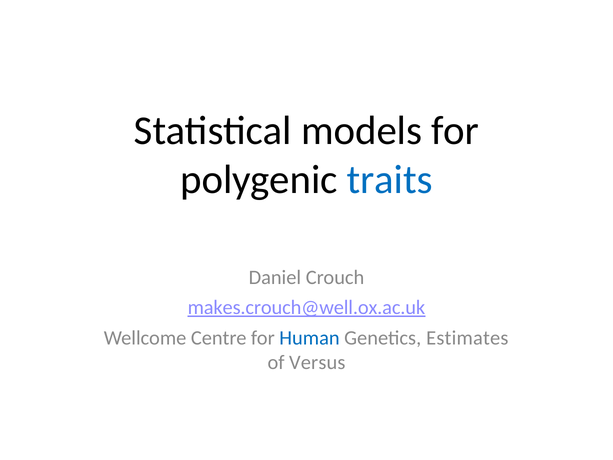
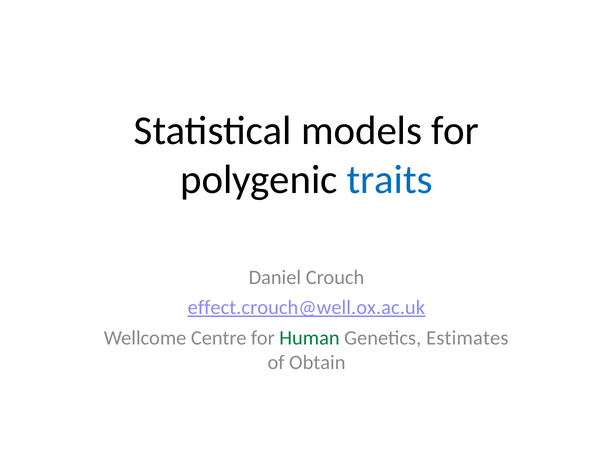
makes.crouch@well.ox.ac.uk: makes.crouch@well.ox.ac.uk -> effect.crouch@well.ox.ac.uk (306, 307)
Human colour: blue -> green (310, 338)
Versus: Versus -> Obtain (317, 362)
